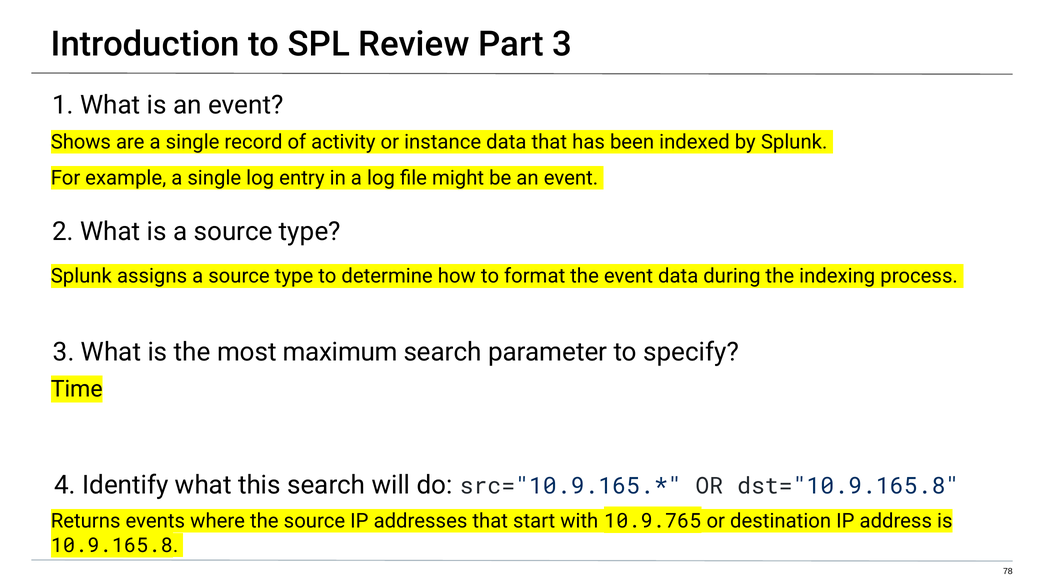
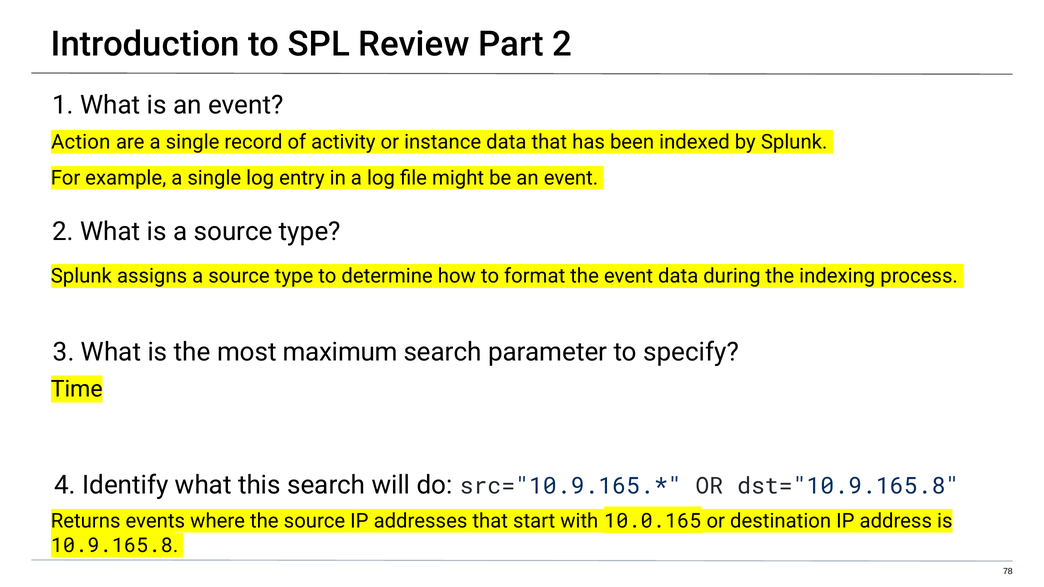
Part 3: 3 -> 2 (562, 44)
Shows: Shows -> Action (81, 142)
10.9.765: 10.9.765 -> 10.0.165 (653, 521)
